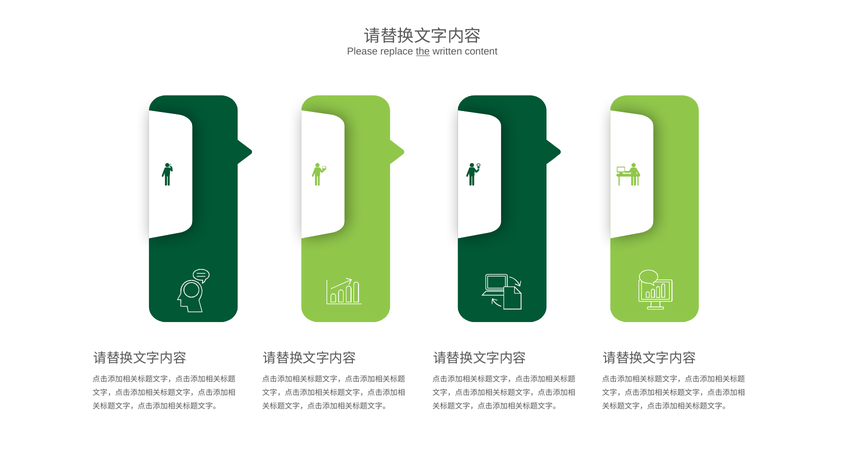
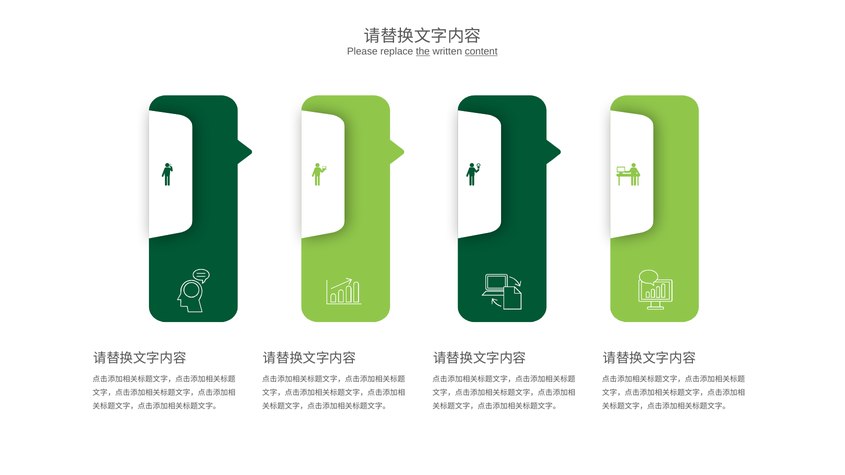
content underline: none -> present (481, 51)
